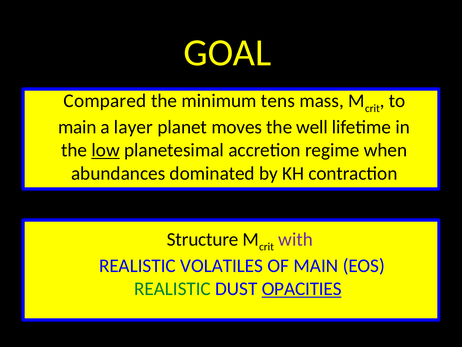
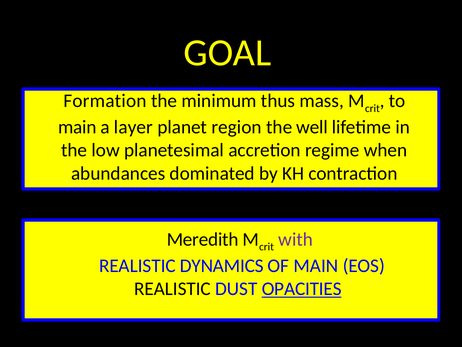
Compared: Compared -> Formation (105, 101)
tens: tens -> thus (278, 101)
moves: moves -> region (237, 127)
low underline: present -> none (106, 150)
Structure: Structure -> Meredith (203, 239)
VOLATILES: VOLATILES -> DYNAMICS (222, 265)
REALISTIC colour: green -> black (172, 288)
